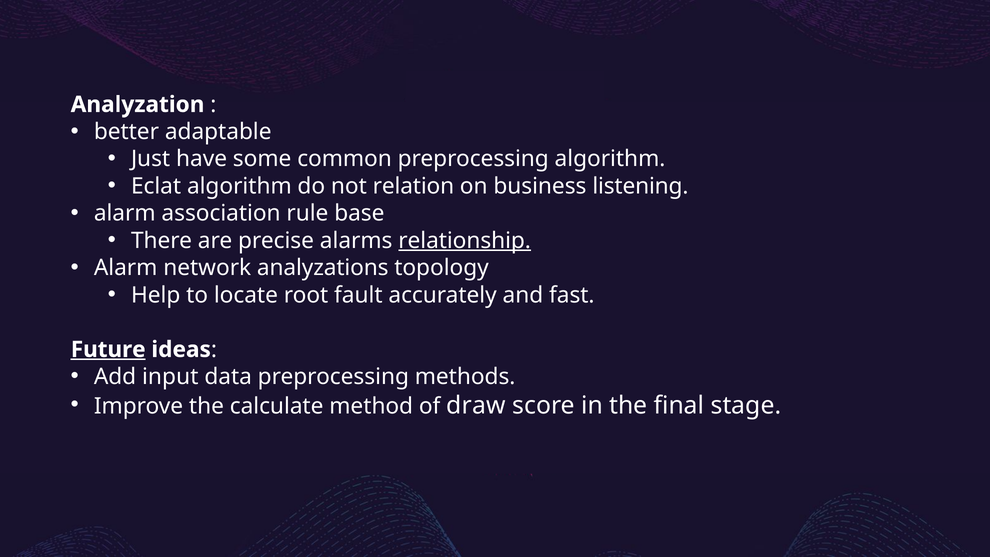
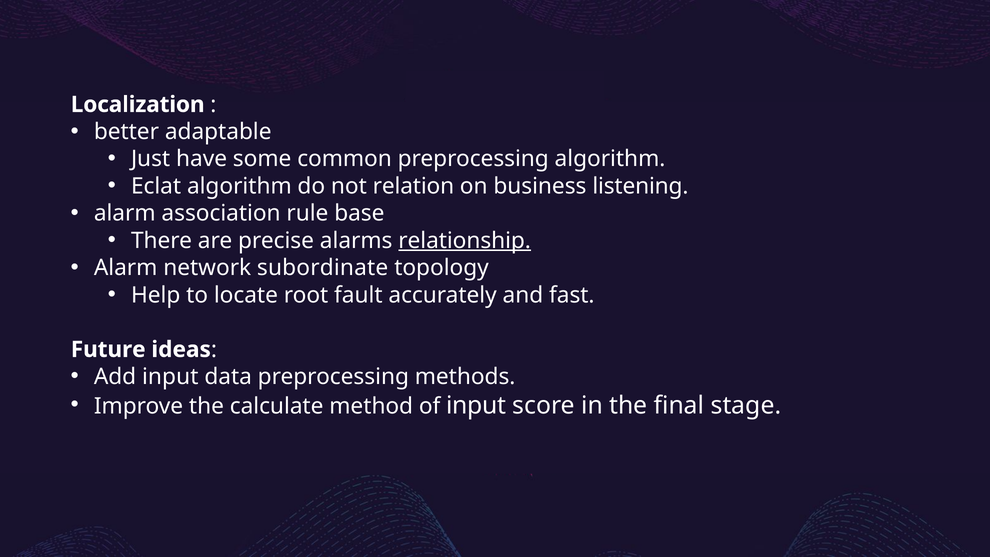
Analyzation: Analyzation -> Localization (138, 105)
analyzations: analyzations -> subordinate (323, 268)
Future underline: present -> none (108, 349)
of draw: draw -> input (476, 405)
